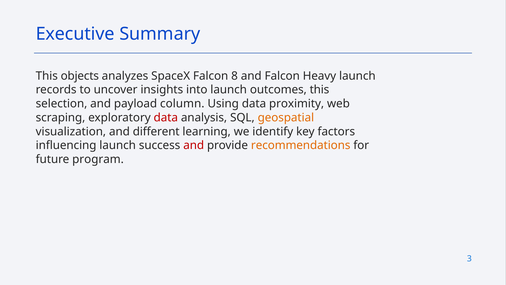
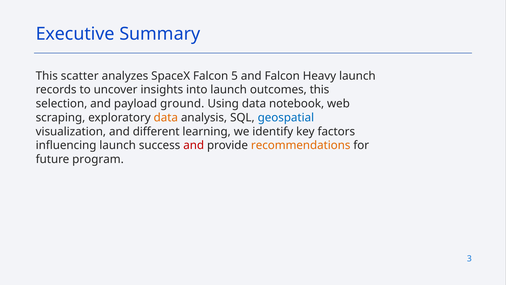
objects: objects -> scatter (80, 76)
8: 8 -> 5 (235, 76)
column: column -> ground (182, 104)
proximity: proximity -> notebook (297, 104)
data colour: red -> orange (166, 117)
geospatial colour: orange -> blue (286, 117)
